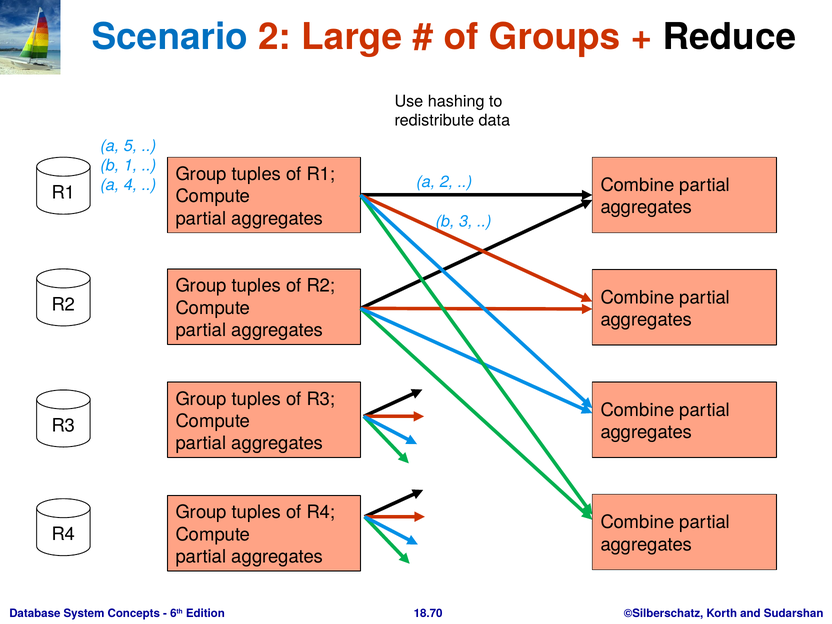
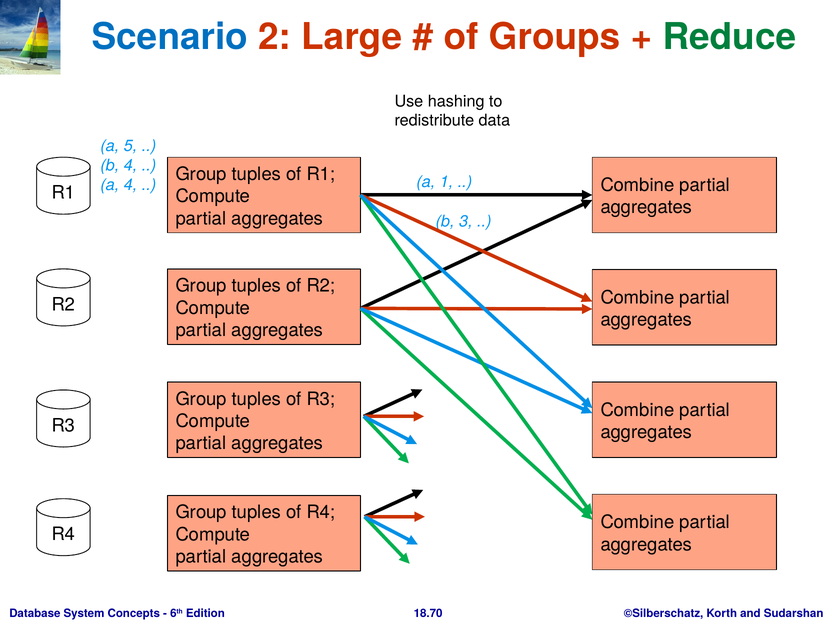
Reduce colour: black -> green (729, 37)
b 1: 1 -> 4 (131, 165)
a 2: 2 -> 1 (447, 182)
